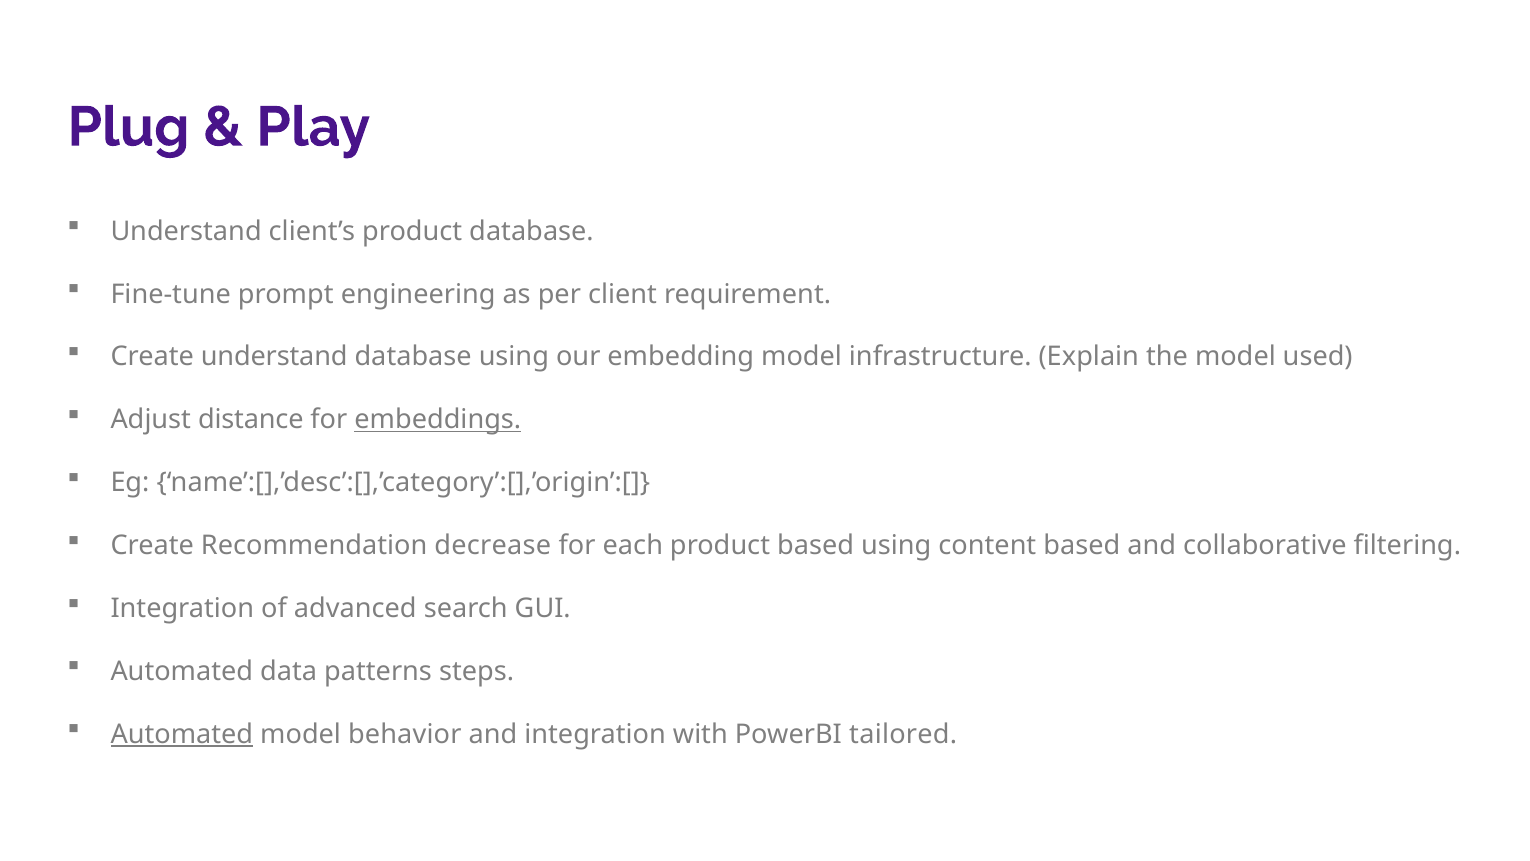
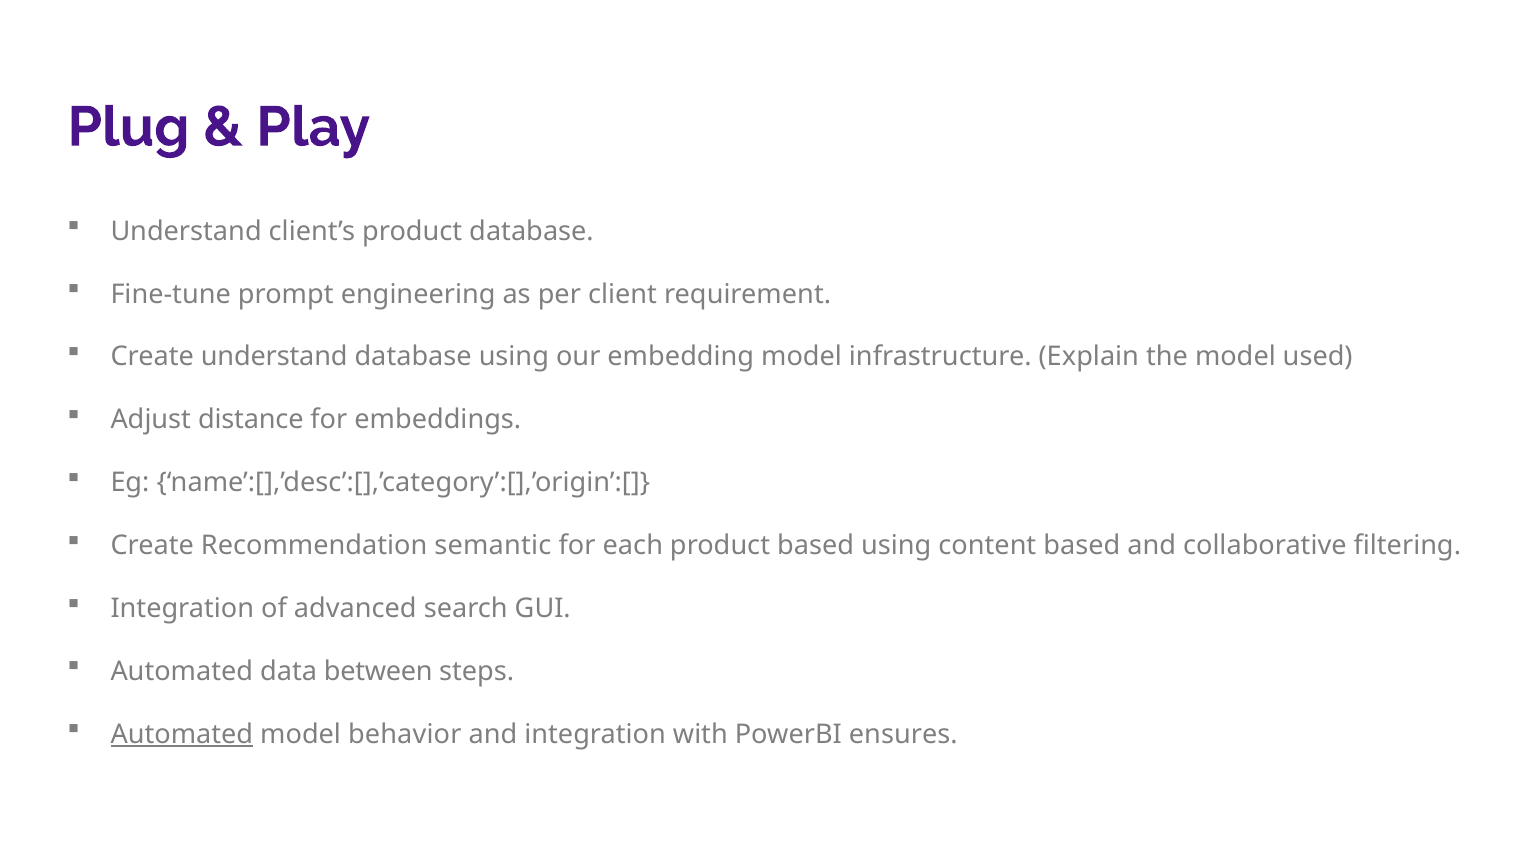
embeddings underline: present -> none (438, 420)
decrease: decrease -> semantic (493, 545)
patterns: patterns -> between (378, 671)
tailored: tailored -> ensures (903, 734)
